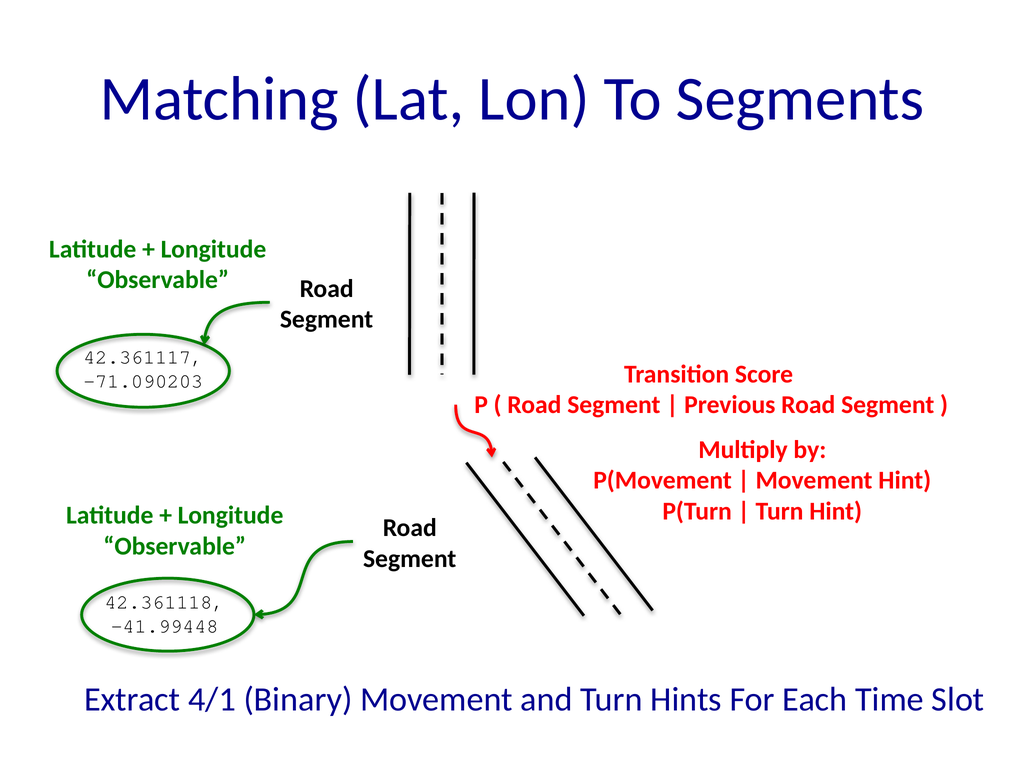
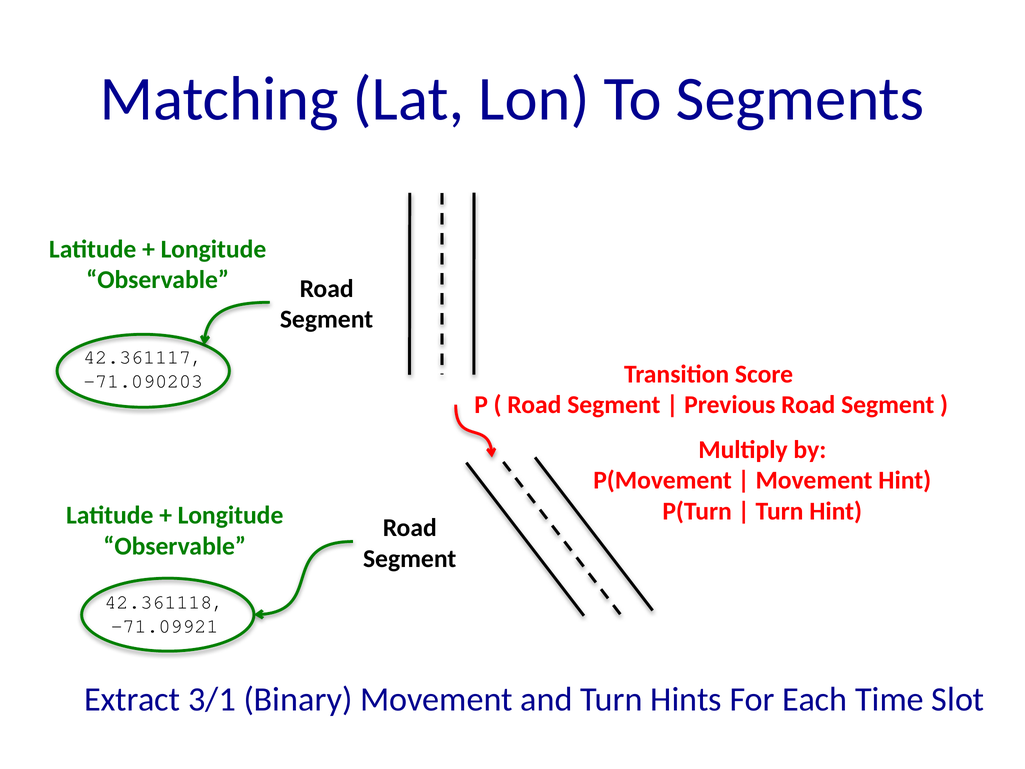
-41.99448: -41.99448 -> -71.09921 (165, 626)
4/1: 4/1 -> 3/1 (212, 699)
